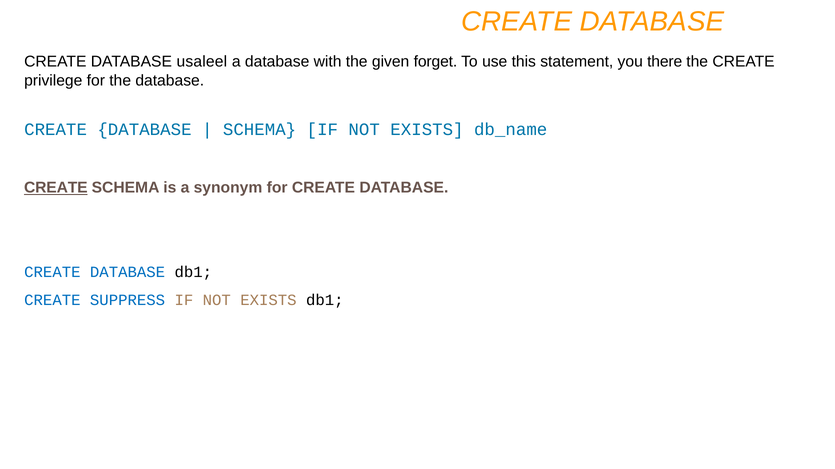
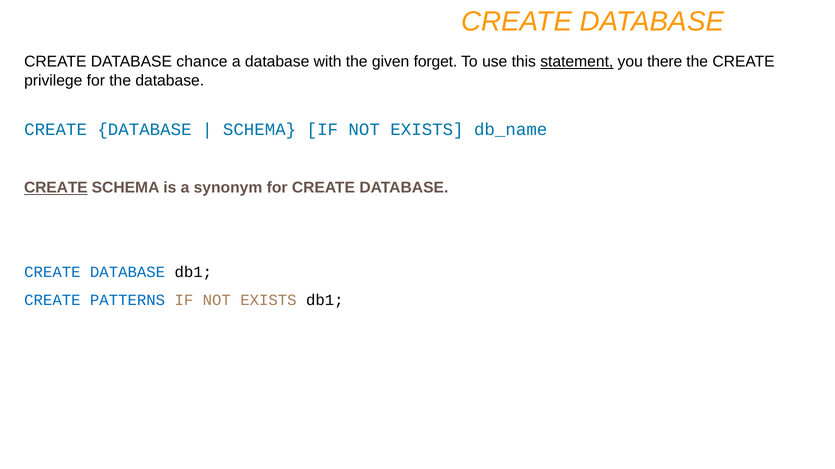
usaleel: usaleel -> chance (202, 62)
statement underline: none -> present (577, 62)
SUPPRESS: SUPPRESS -> PATTERNS (128, 301)
